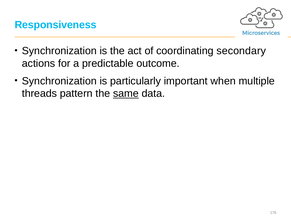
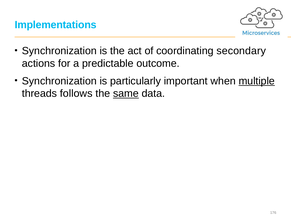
Responsiveness: Responsiveness -> Implementations (56, 25)
multiple underline: none -> present (257, 81)
pattern: pattern -> follows (76, 94)
